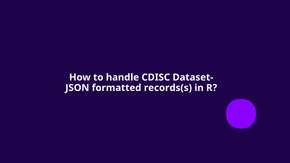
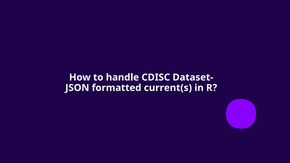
records(s: records(s -> current(s (168, 88)
